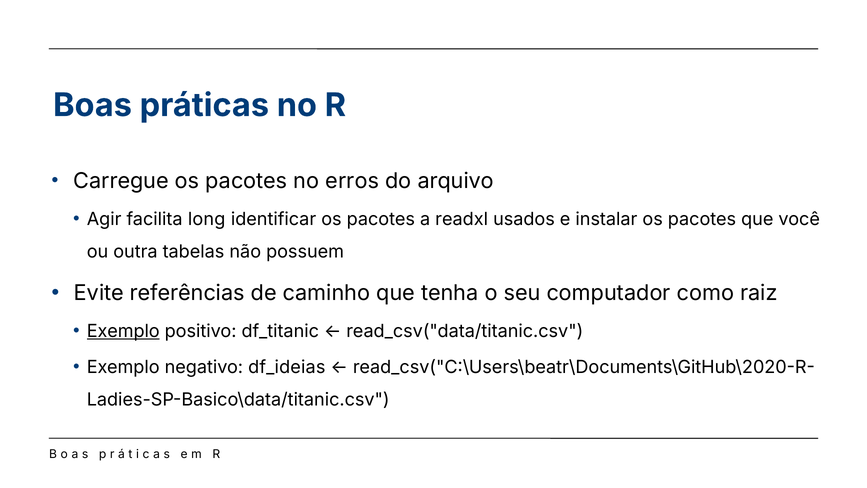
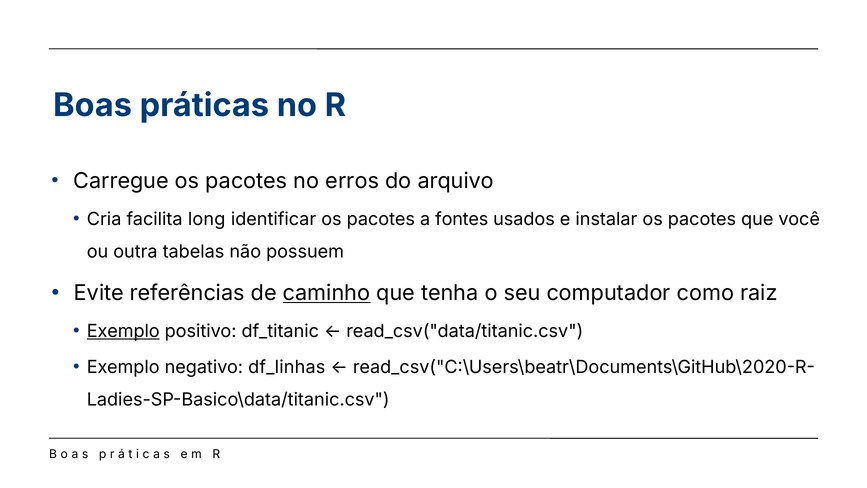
Agir: Agir -> Cria (104, 219)
readxl: readxl -> fontes (462, 219)
caminho underline: none -> present (327, 293)
df_ideias: df_ideias -> df_linhas (287, 367)
